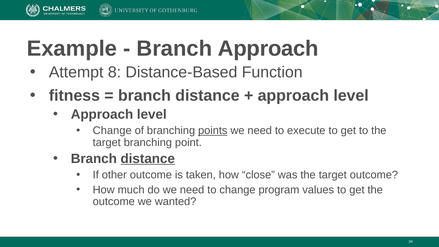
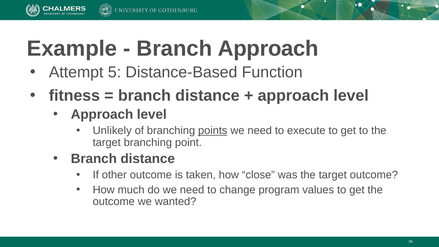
8: 8 -> 5 (114, 72)
Change: Change -> Unlikely (112, 131)
distance underline: present -> none (148, 159)
